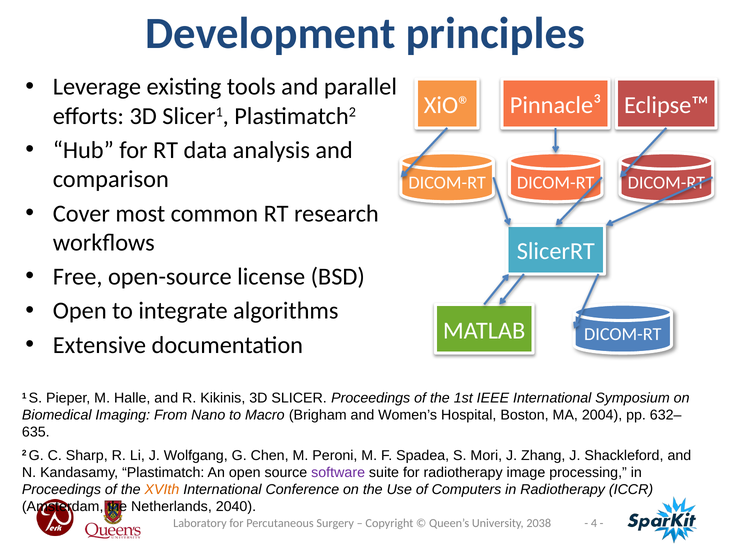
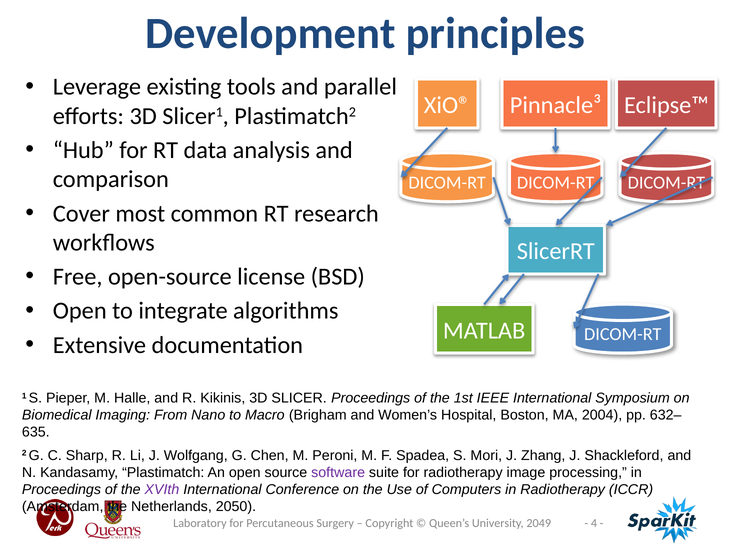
XVIth colour: orange -> purple (162, 490)
2040: 2040 -> 2050 (236, 507)
2038: 2038 -> 2049 (539, 524)
